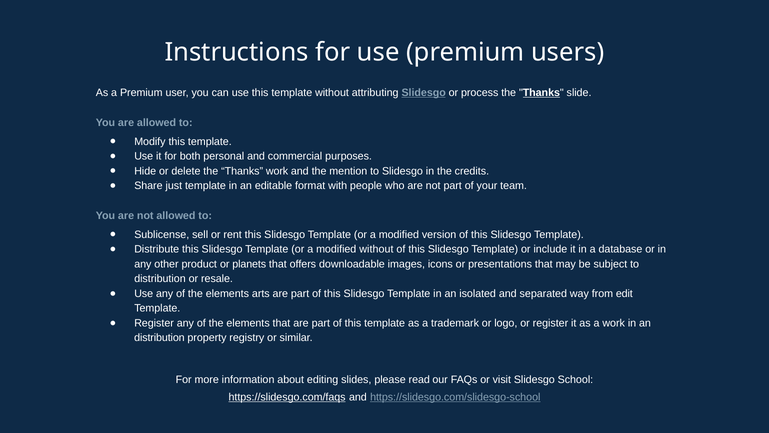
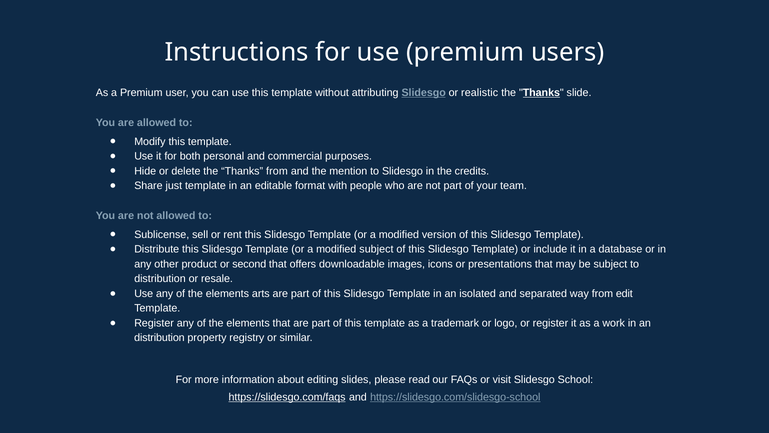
process: process -> realistic (480, 93)
Thanks work: work -> from (277, 171)
modified without: without -> subject (376, 249)
planets: planets -> second (249, 264)
